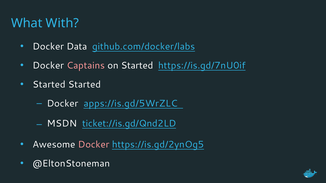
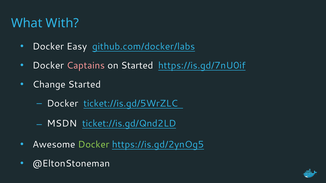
Data: Data -> Easy (77, 47)
Started: Started -> Change (49, 85)
apps://is.gd/5WrZLC: apps://is.gd/5WrZLC -> ticket://is.gd/5WrZLC (131, 104)
Docker colour: pink -> light green (94, 145)
